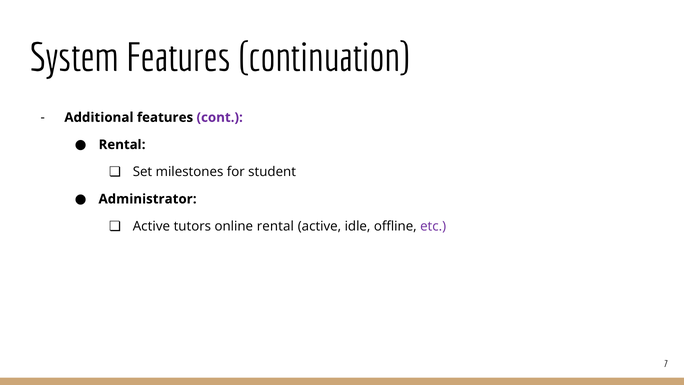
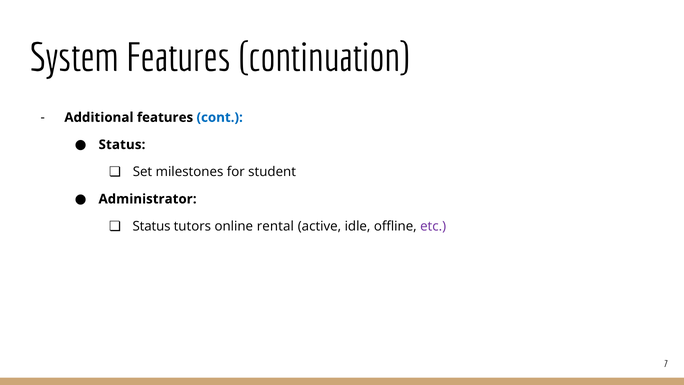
cont colour: purple -> blue (220, 117)
Rental: Rental -> Status (122, 145)
Active: Active -> Status (152, 226)
